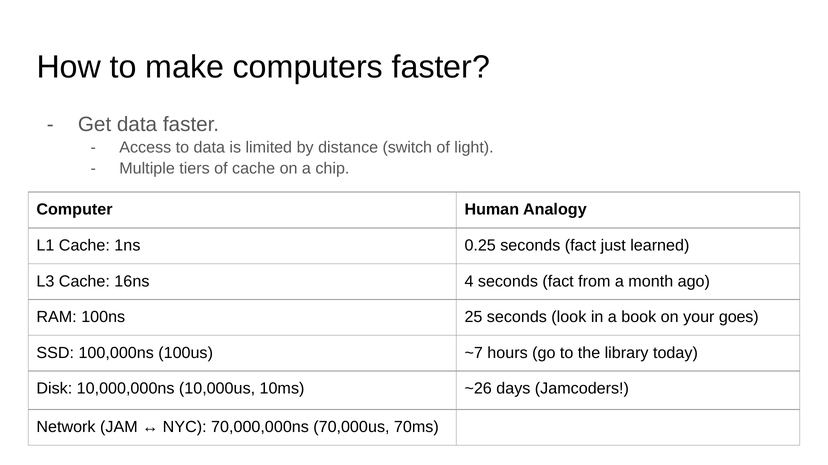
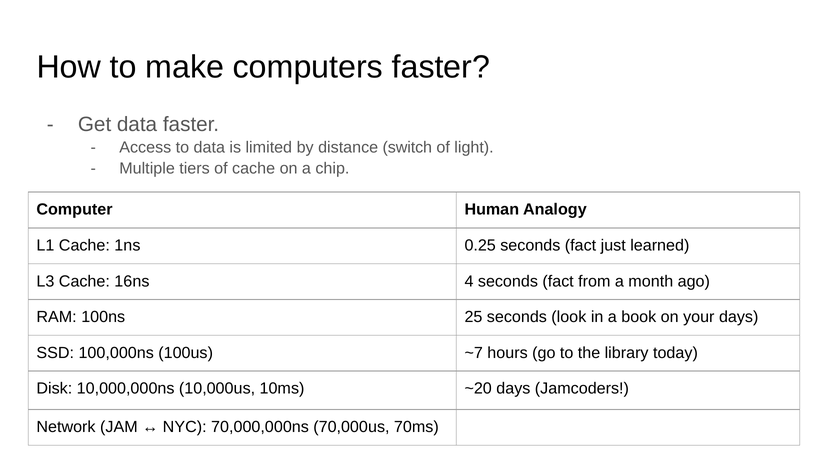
your goes: goes -> days (739, 318)
~26: ~26 -> ~20 (478, 389)
